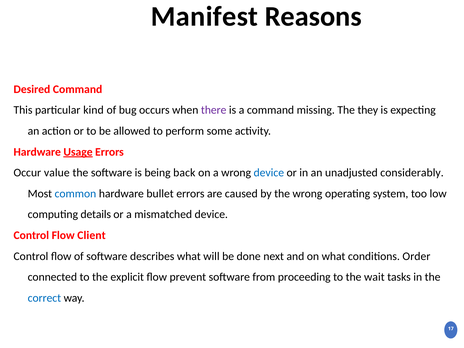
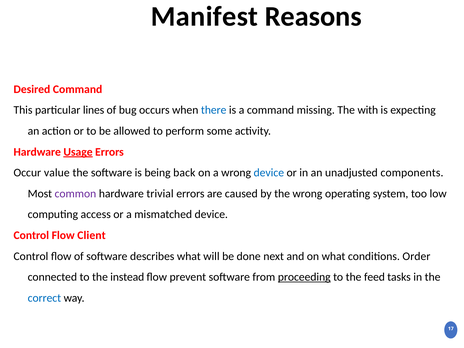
kind: kind -> lines (94, 110)
there colour: purple -> blue (214, 110)
they: they -> with (368, 110)
considerably: considerably -> components (412, 173)
common colour: blue -> purple (75, 194)
bullet: bullet -> trivial (160, 194)
details: details -> access (96, 214)
explicit: explicit -> instead (127, 277)
proceeding underline: none -> present (304, 277)
wait: wait -> feed (374, 277)
